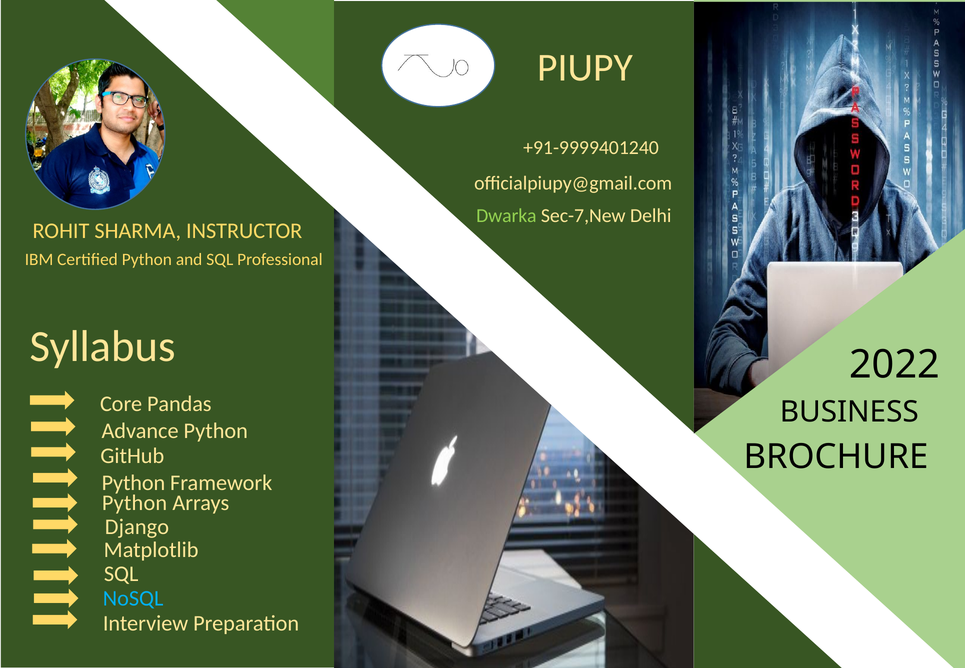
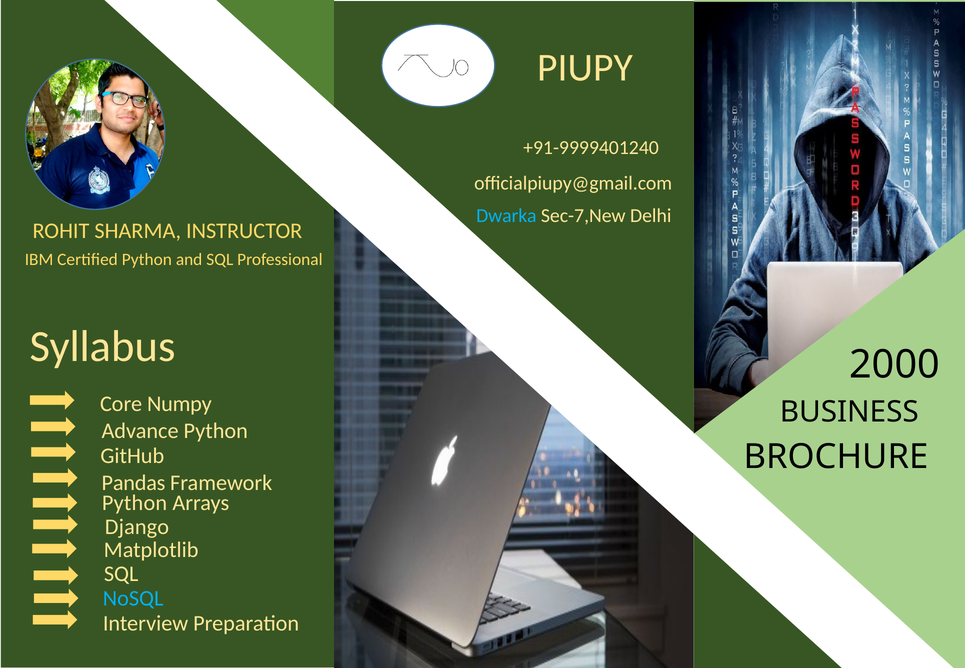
Dwarka colour: light green -> light blue (506, 216)
2022: 2022 -> 2000 (895, 365)
Pandas: Pandas -> Numpy (179, 404)
Python: Python -> Pandas (134, 483)
